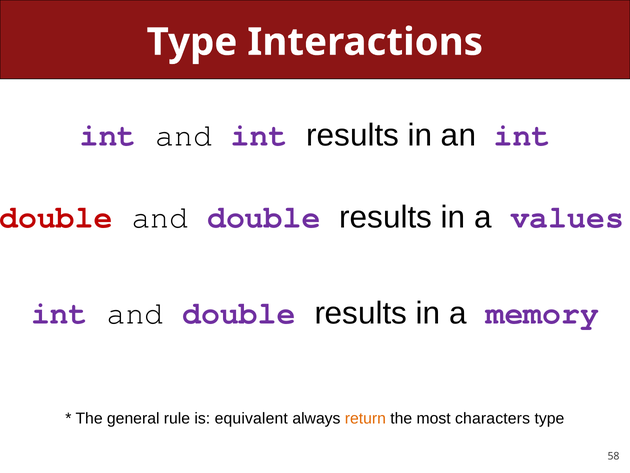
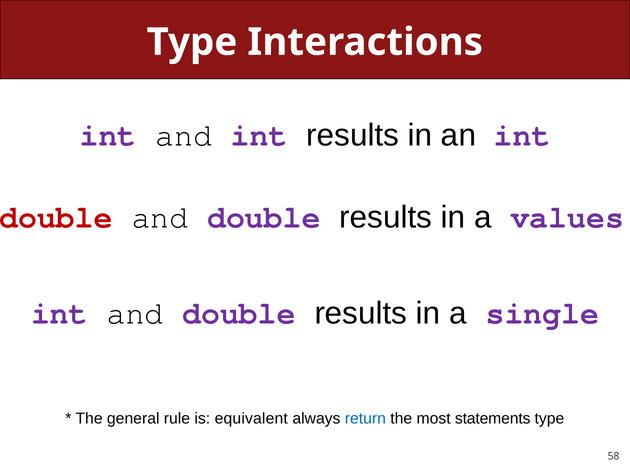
memory: memory -> single (542, 313)
return colour: orange -> blue (365, 418)
characters: characters -> statements (493, 418)
